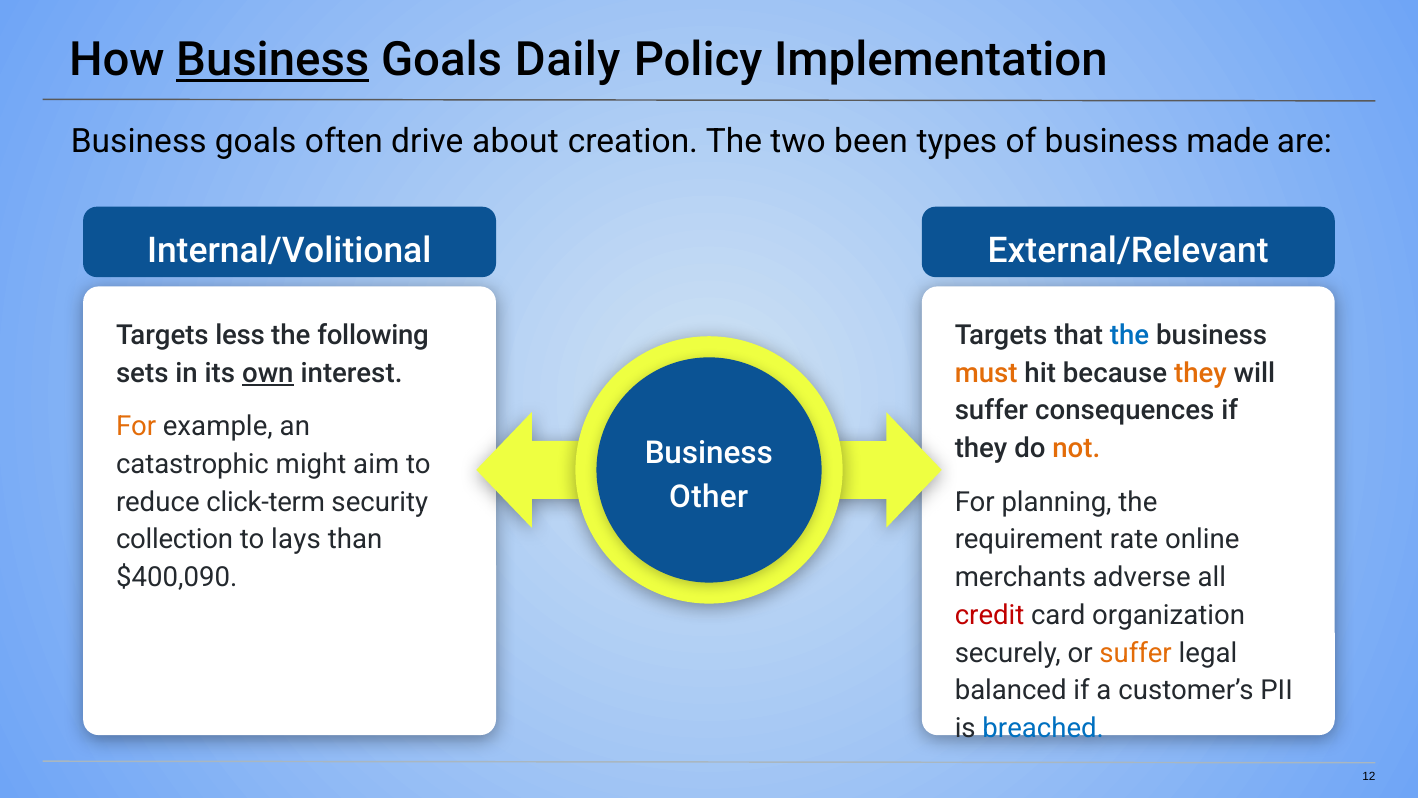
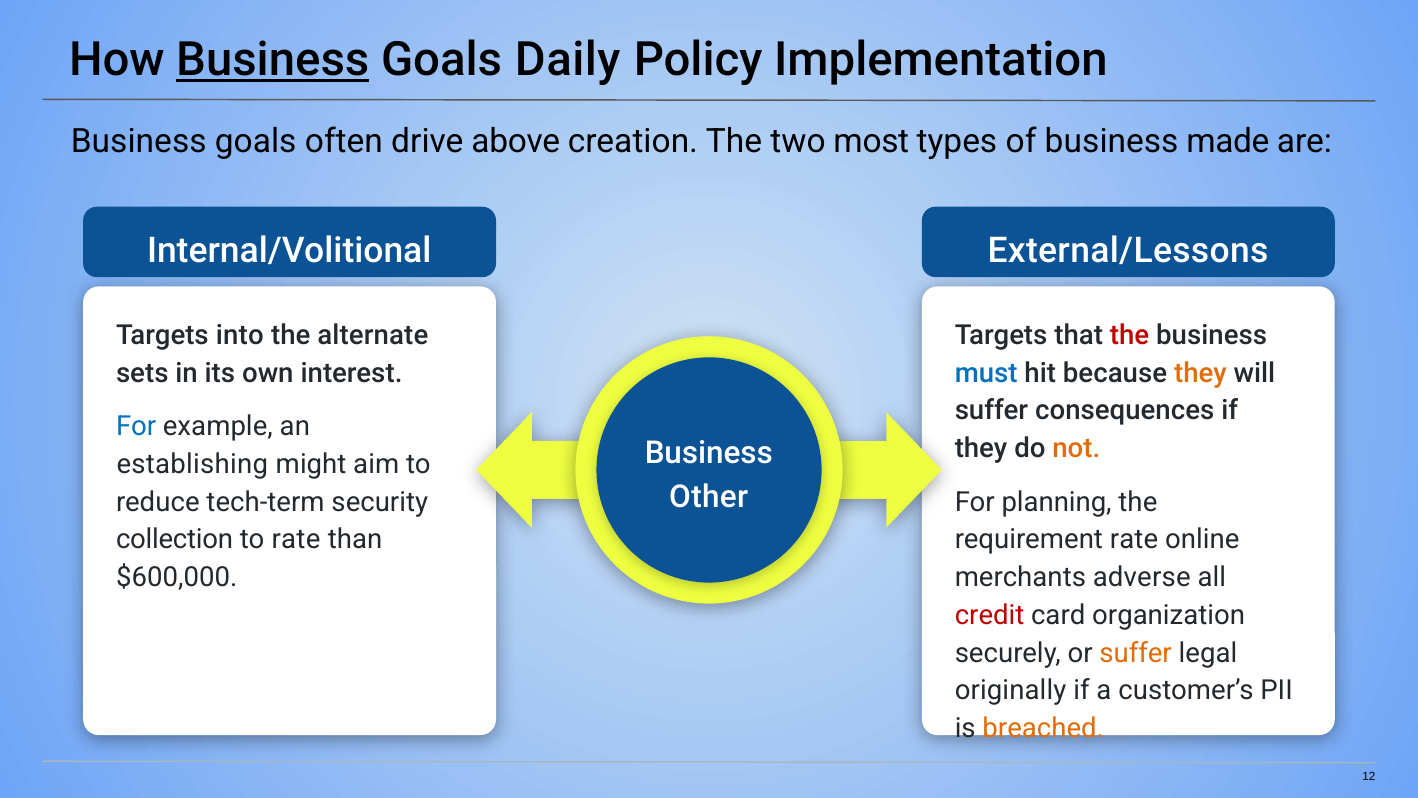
about: about -> above (516, 141)
been: been -> most (871, 141)
External/Relevant: External/Relevant -> External/Lessons (1128, 251)
less: less -> into (240, 335)
following: following -> alternate (373, 335)
the colour: blue -> red (1130, 335)
own underline: present -> none (268, 373)
must colour: orange -> blue (986, 373)
For colour: orange -> blue (136, 426)
catastrophic: catastrophic -> establishing (192, 464)
click-term: click-term -> tech-term (266, 502)
to lays: lays -> rate (296, 540)
$400,090: $400,090 -> $600,000 (177, 577)
balanced: balanced -> originally (1011, 691)
breached colour: blue -> orange (1043, 728)
